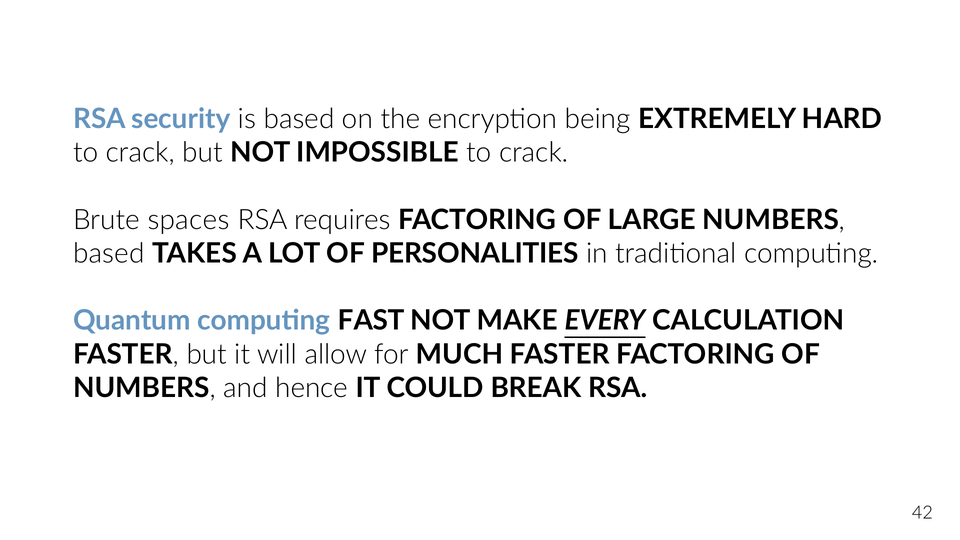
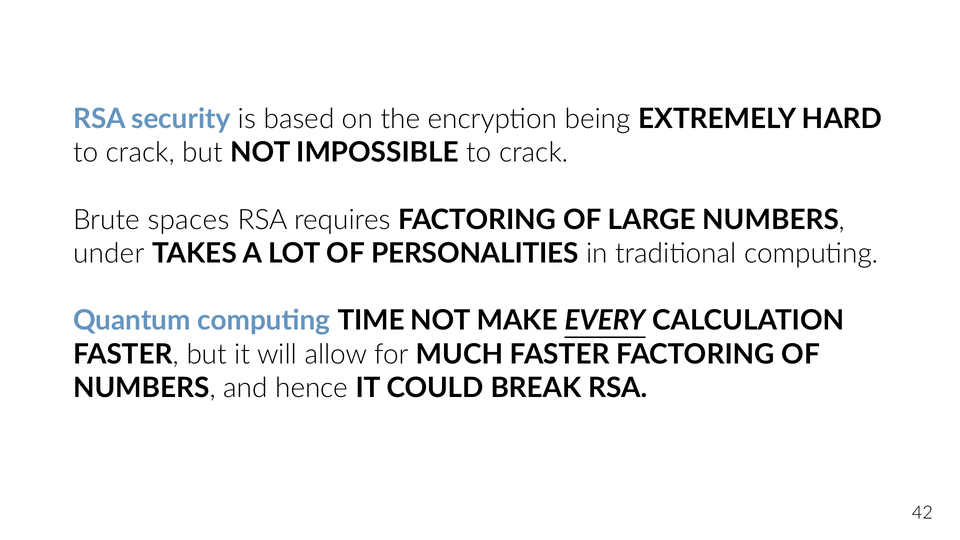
based: based -> under (109, 253)
FAST: FAST -> TIME (371, 321)
